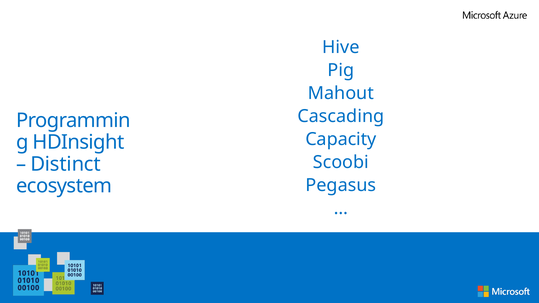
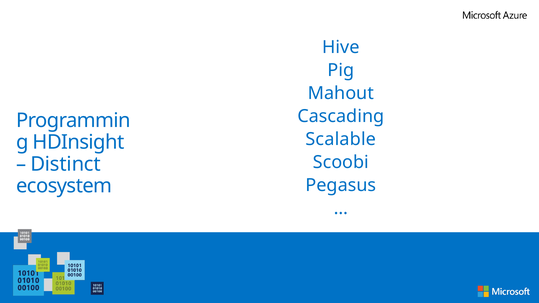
Capacity: Capacity -> Scalable (341, 139)
